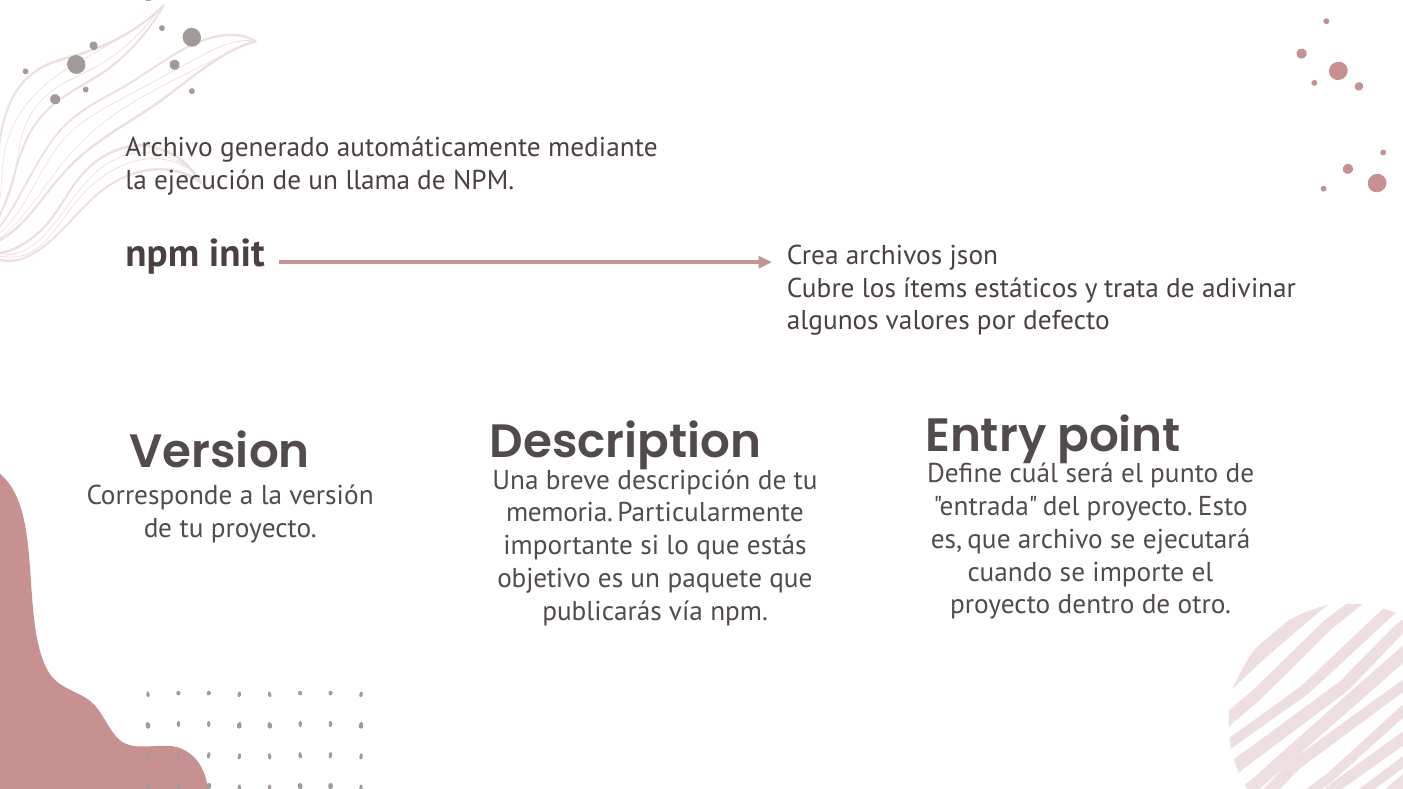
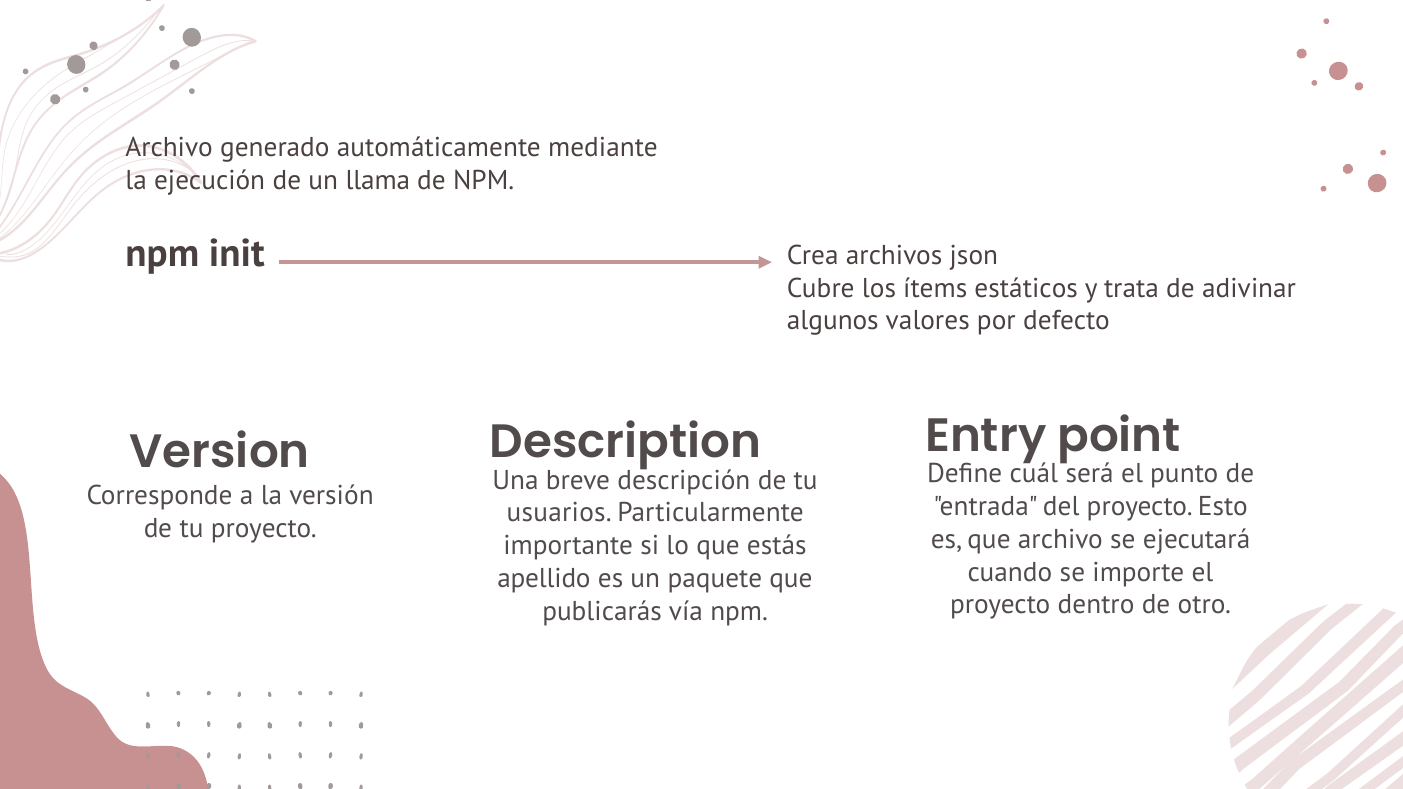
memoria: memoria -> usuarios (559, 513)
objetivo: objetivo -> apellido (544, 578)
